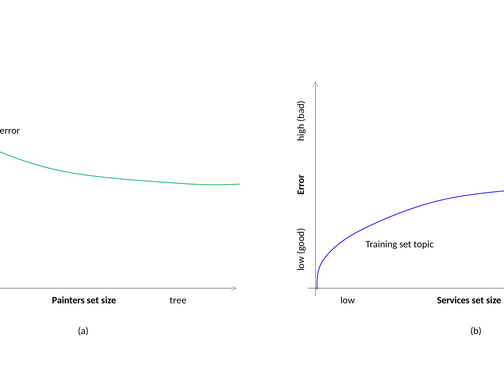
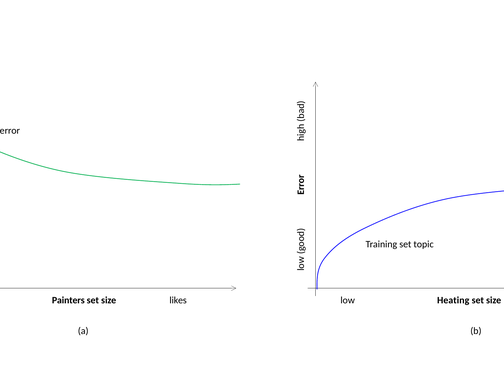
tree: tree -> likes (178, 300)
Services: Services -> Heating (453, 300)
